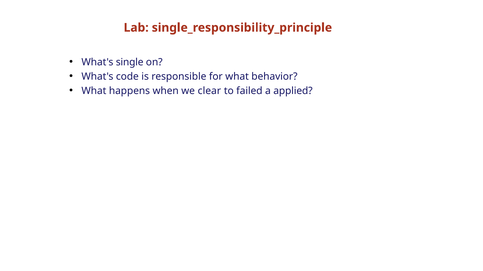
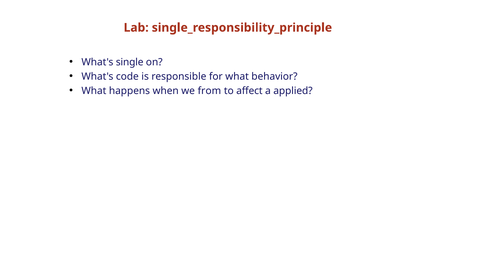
clear: clear -> from (209, 91)
failed: failed -> affect (249, 91)
